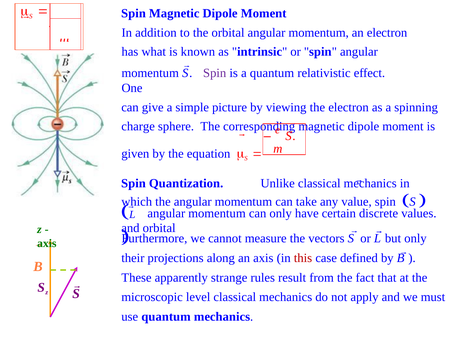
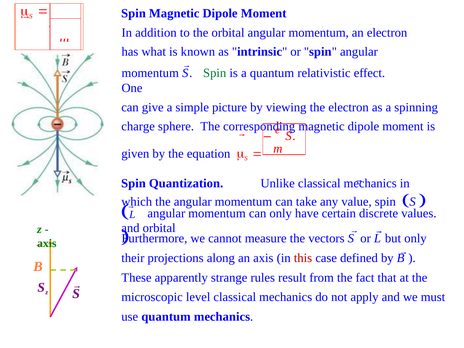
Spin colour: purple -> green (215, 73)
